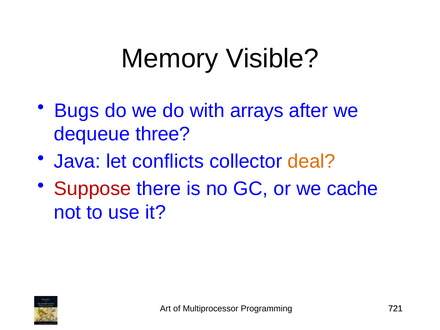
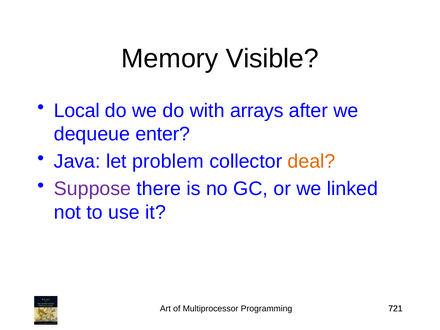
Bugs: Bugs -> Local (77, 111)
three: three -> enter (163, 134)
conflicts: conflicts -> problem (168, 161)
Suppose colour: red -> purple (93, 189)
cache: cache -> linked (352, 189)
